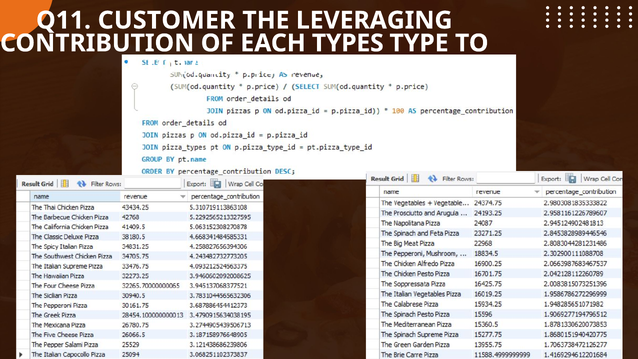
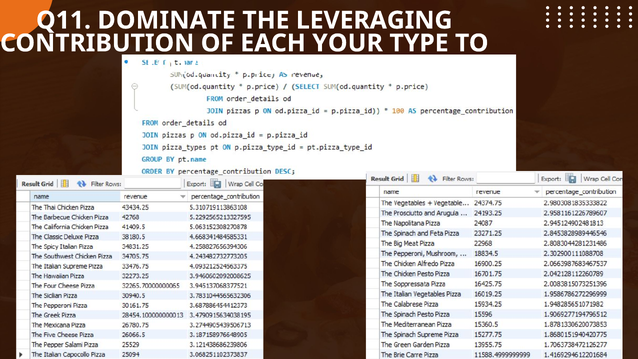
CUSTOMER: CUSTOMER -> DOMINATE (167, 20)
TYPES: TYPES -> YOUR (348, 43)
